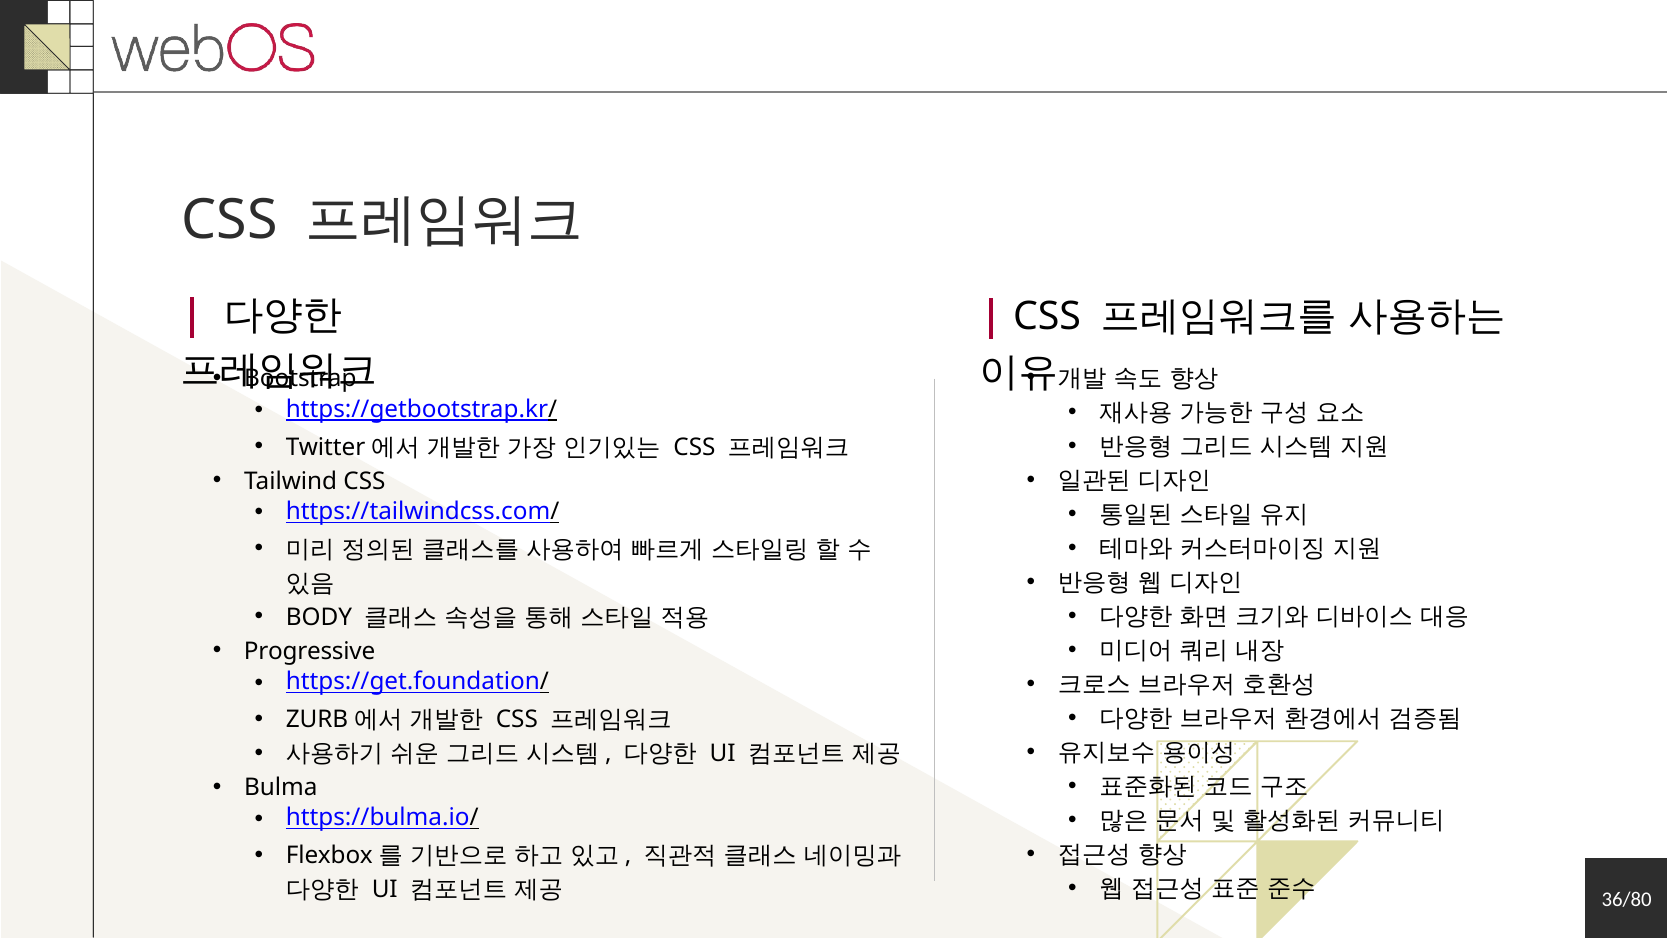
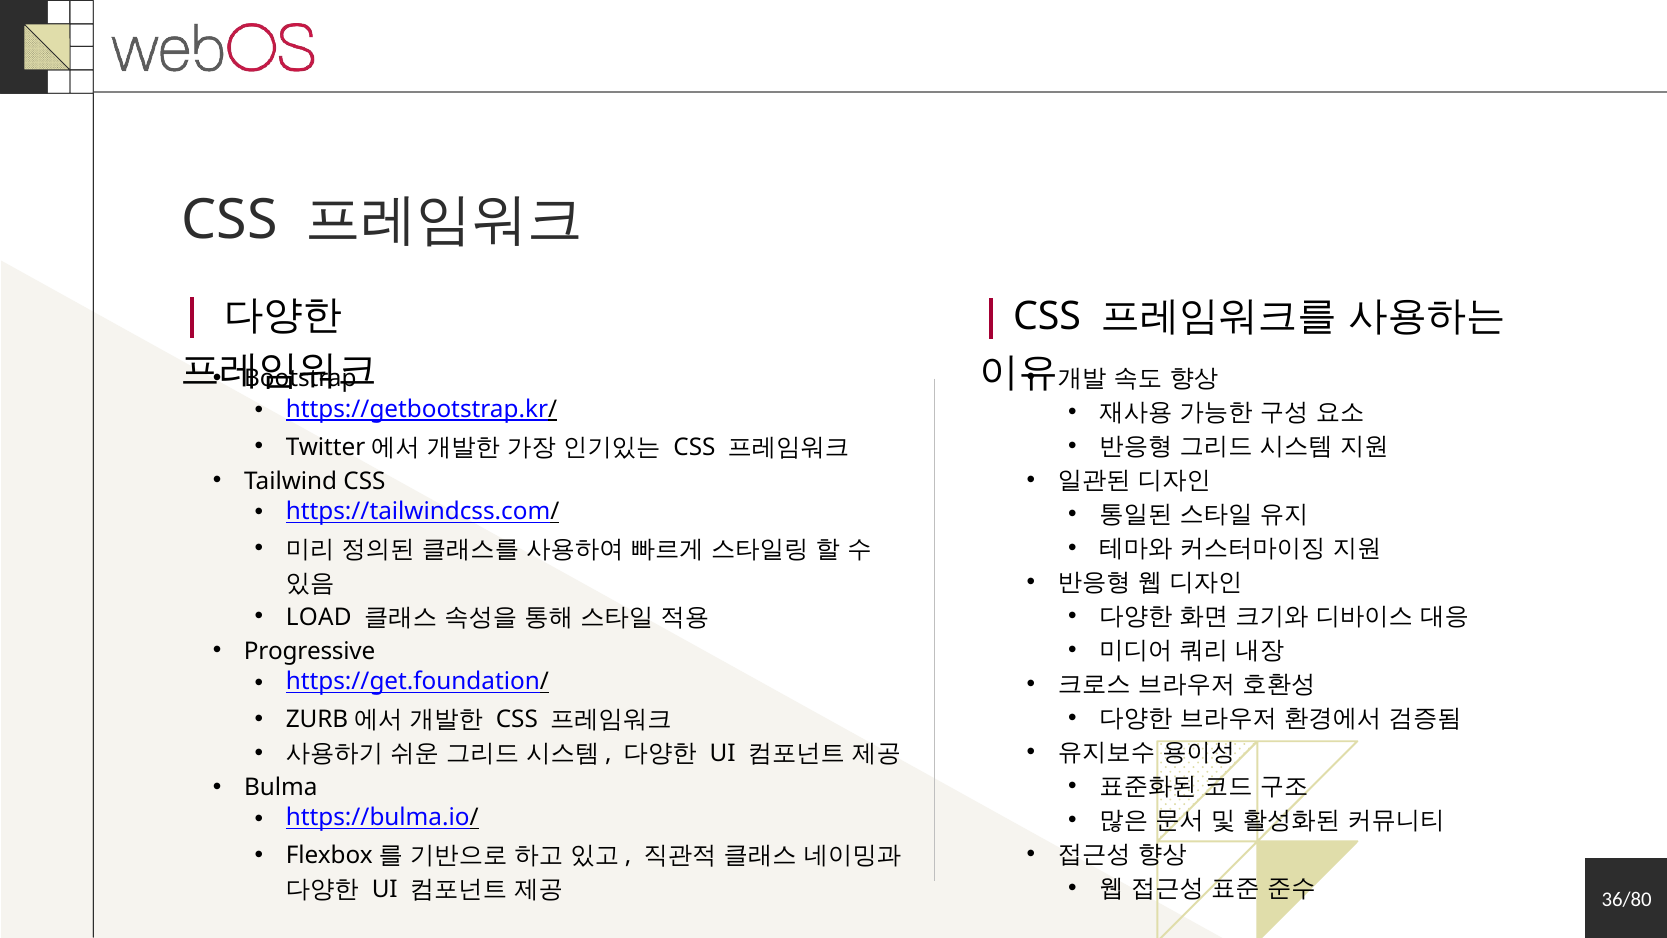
BODY: BODY -> LOAD (319, 617)
